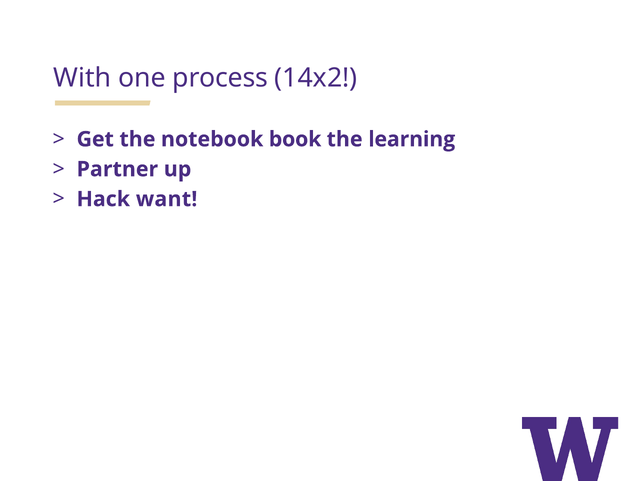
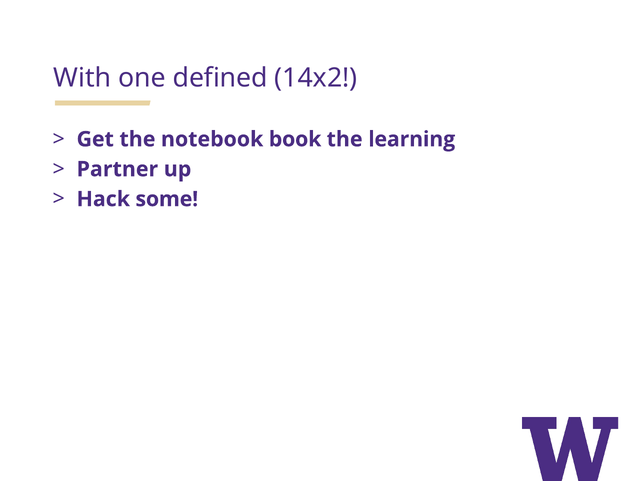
process: process -> defined (220, 78)
want: want -> some (167, 199)
